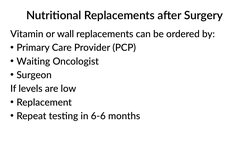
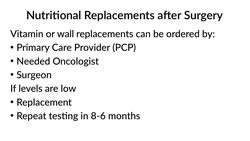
Waiting: Waiting -> Needed (33, 61)
6-6: 6-6 -> 8-6 (98, 116)
